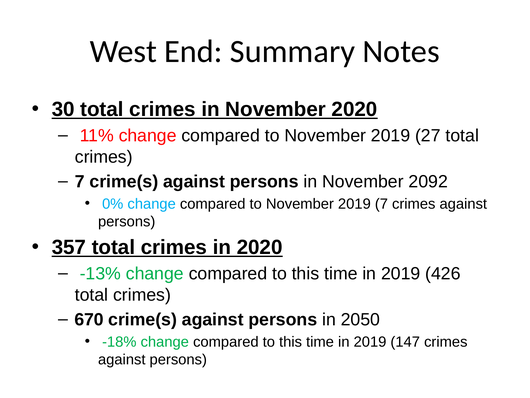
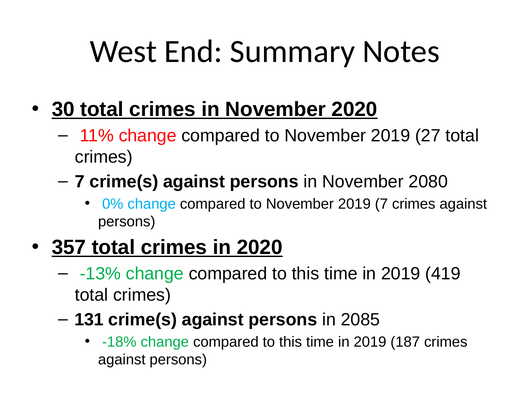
2092: 2092 -> 2080 (428, 181)
426: 426 -> 419 (443, 273)
670: 670 -> 131 (89, 319)
2050: 2050 -> 2085 (360, 319)
147: 147 -> 187 (405, 341)
